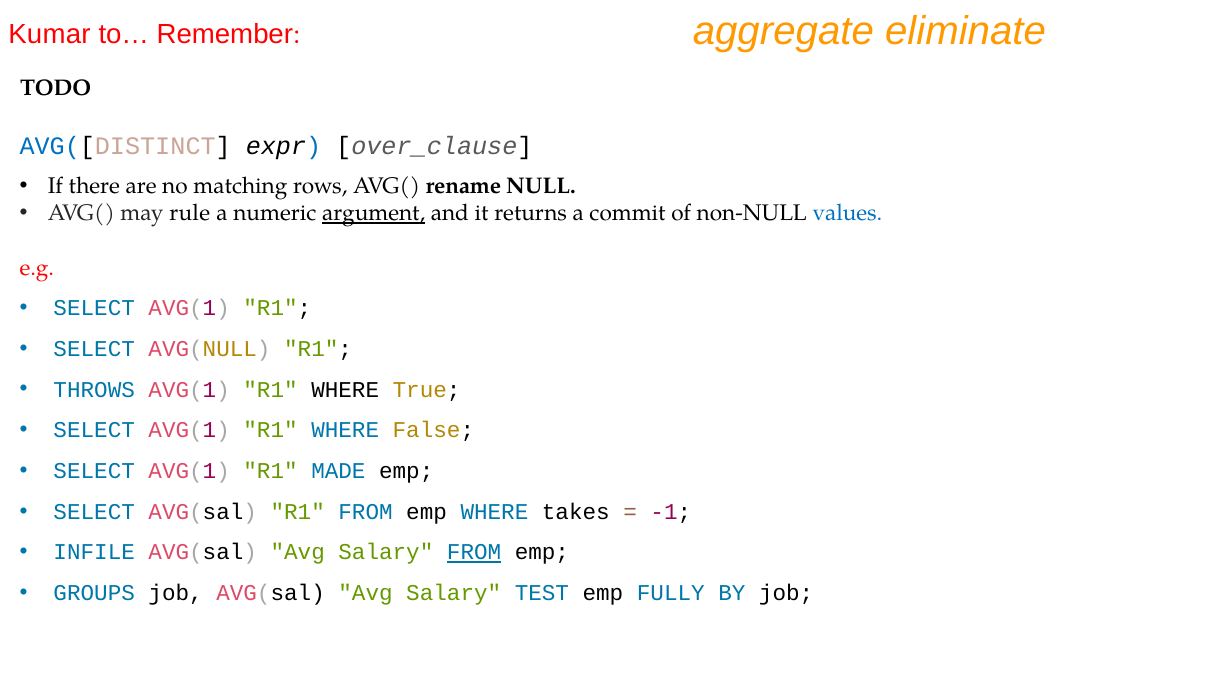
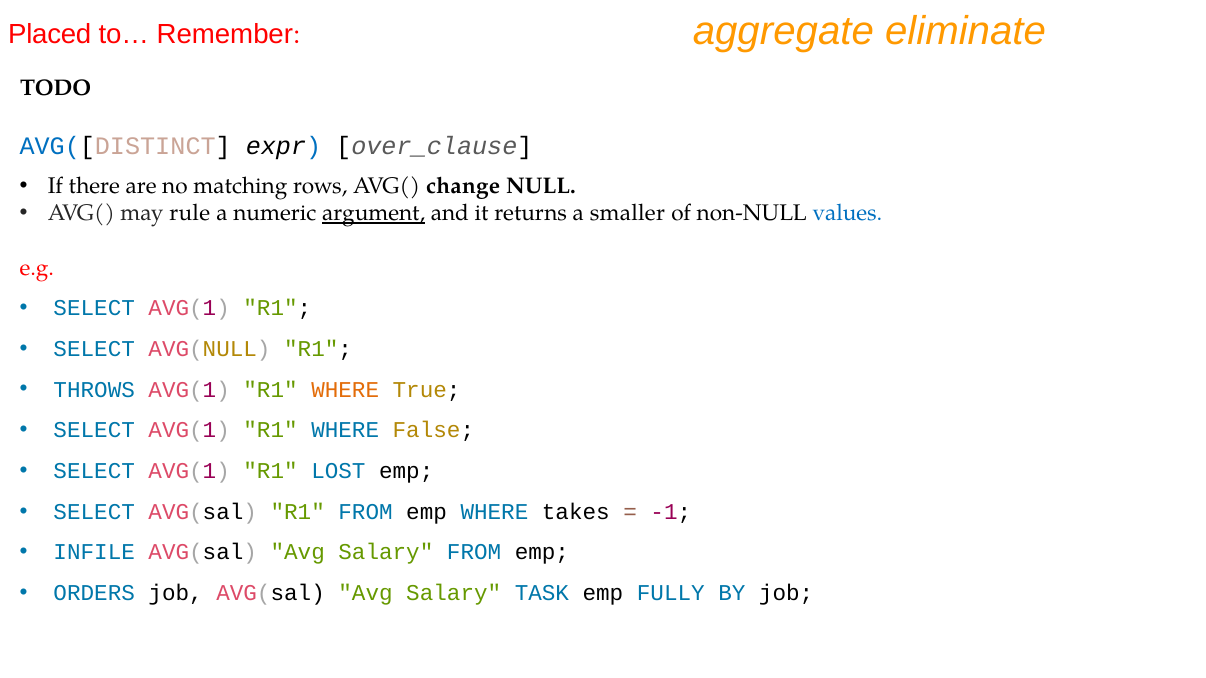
Kumar: Kumar -> Placed (50, 35)
rename: rename -> change (463, 186)
commit: commit -> smaller (627, 214)
WHERE colour: black -> orange (345, 390)
MADE: MADE -> LOST (338, 471)
FROM underline: present -> none (474, 553)
GROUPS: GROUPS -> ORDERS (94, 593)
TEST: TEST -> TASK (542, 593)
